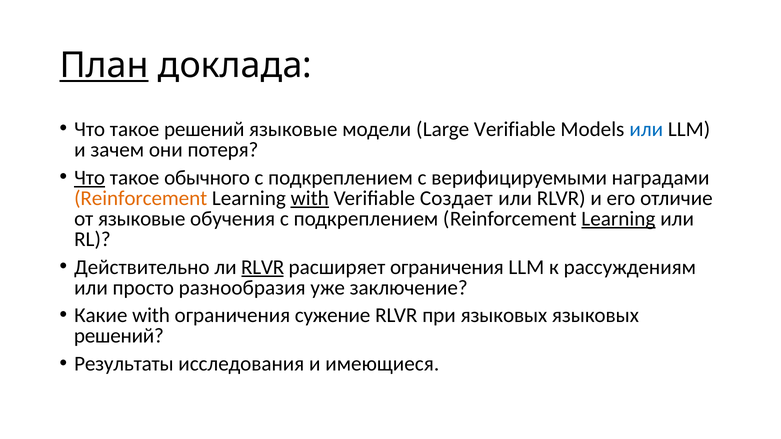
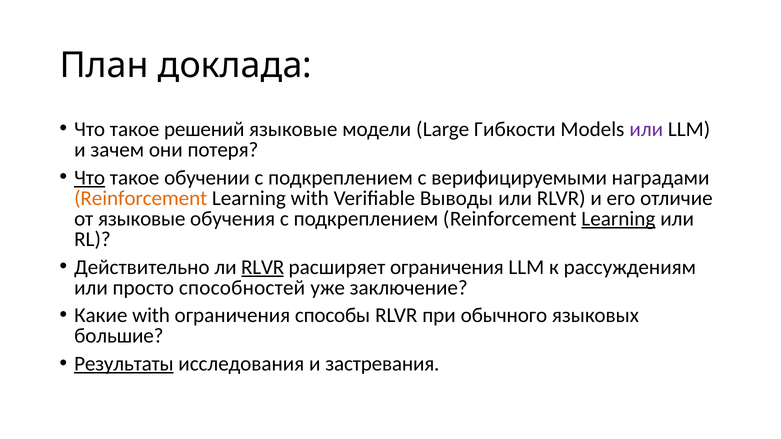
План underline: present -> none (104, 66)
Large Verifiable: Verifiable -> Гибкости (515, 129)
или colour: blue -> purple (646, 129)
обычного: обычного -> обучении (207, 178)
with underline: present -> none (310, 198)
Создает: Создает -> Выводы (456, 198)
разнообразия: разнообразия -> способностей (242, 288)
сужение: сужение -> способы (333, 316)
при языковых: языковых -> обычного (504, 316)
решений: решений -> большие (119, 336)
Результаты underline: none -> present (124, 364)
имеющиеся: имеющиеся -> застревания (382, 364)
